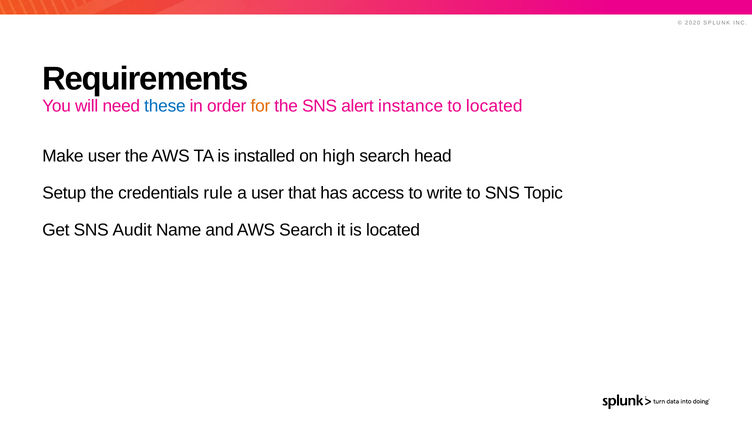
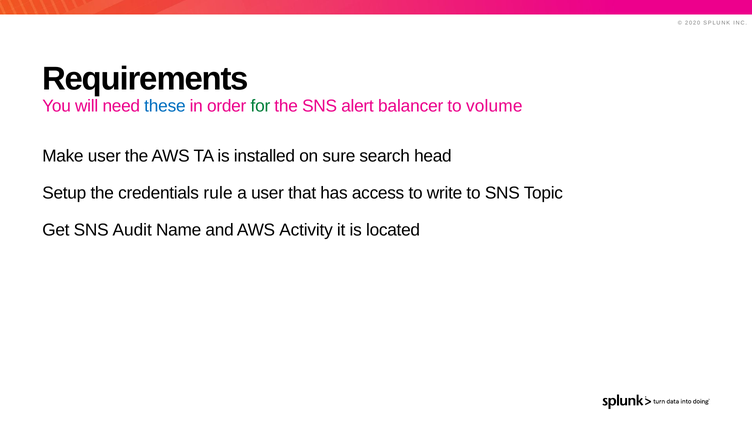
for colour: orange -> green (260, 106)
instance: instance -> balancer (411, 106)
to located: located -> volume (494, 106)
high: high -> sure (339, 156)
AWS Search: Search -> Activity (306, 230)
